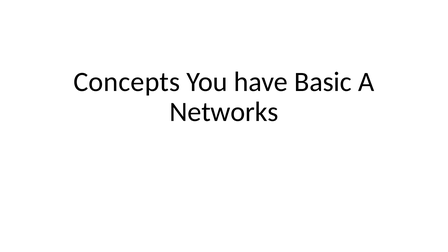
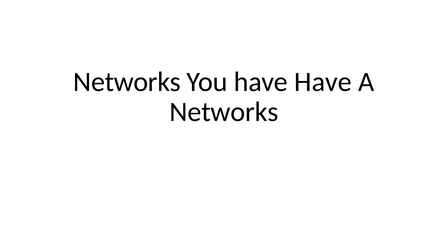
Concepts: Concepts -> Networks (127, 82)
have Basic: Basic -> Have (323, 82)
